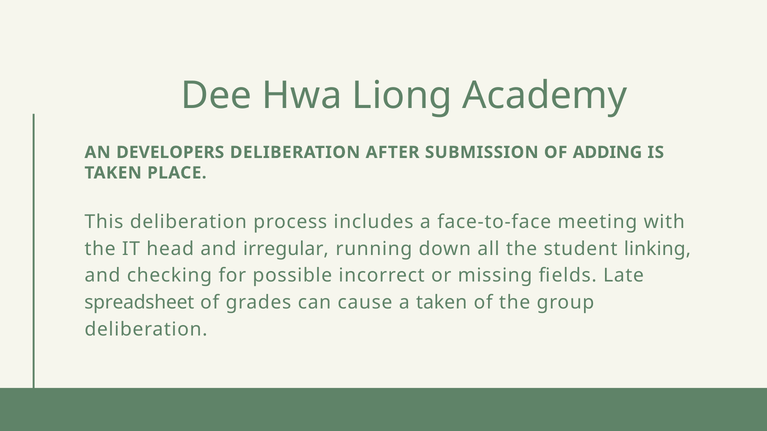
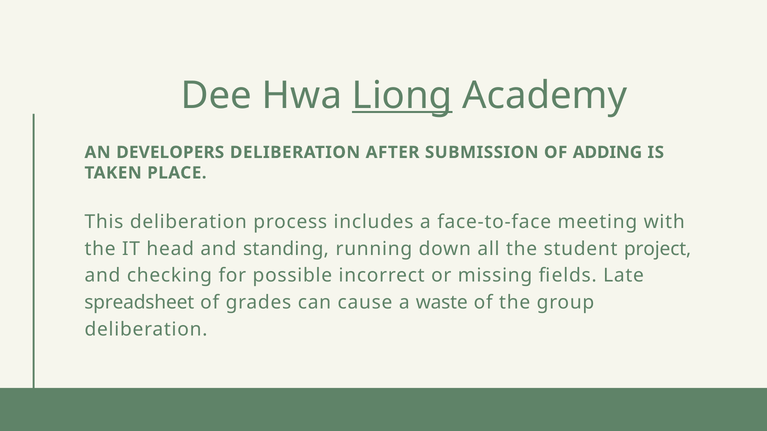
Liong underline: none -> present (402, 96)
irregular: irregular -> standing (286, 249)
linking: linking -> project (658, 249)
a taken: taken -> waste (442, 303)
